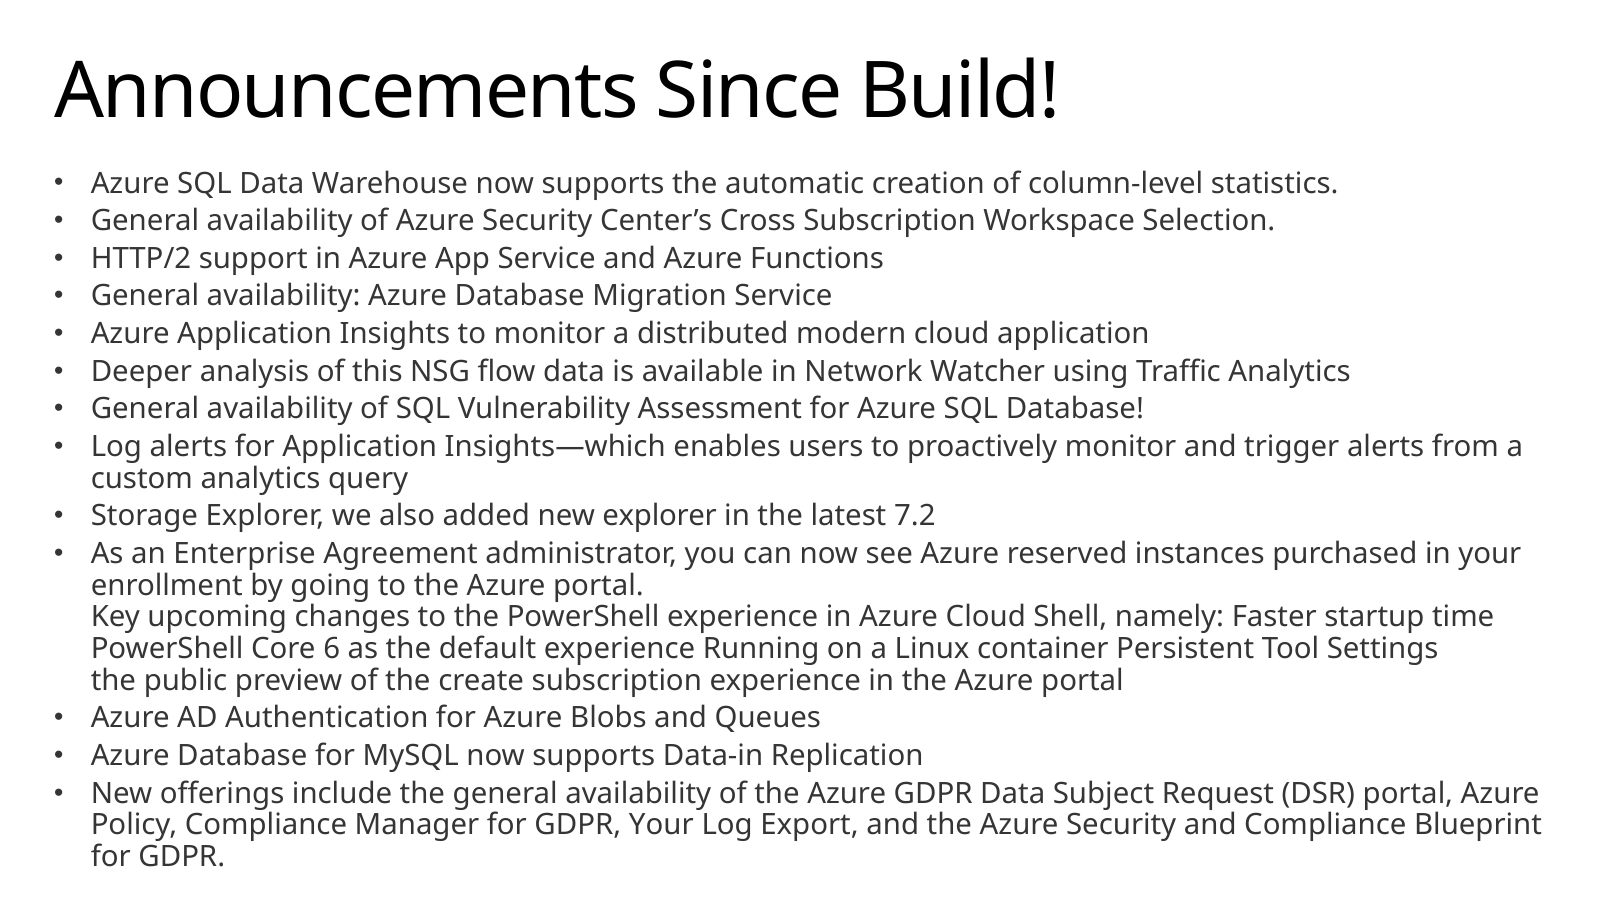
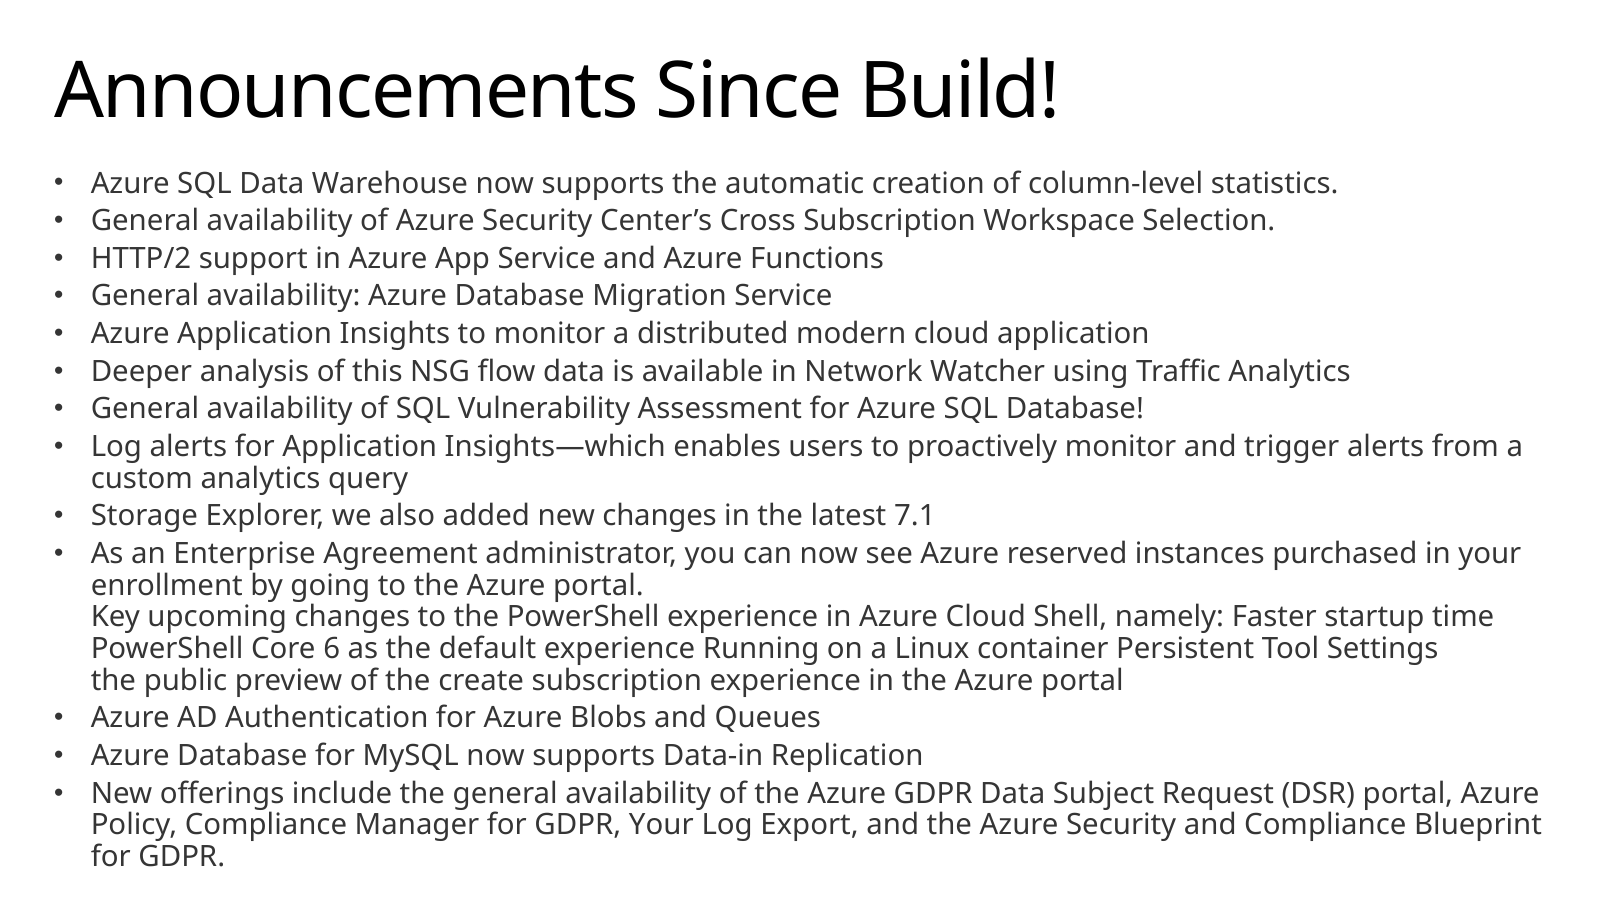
new explorer: explorer -> changes (660, 516)
7.2: 7.2 -> 7.1 (915, 516)
